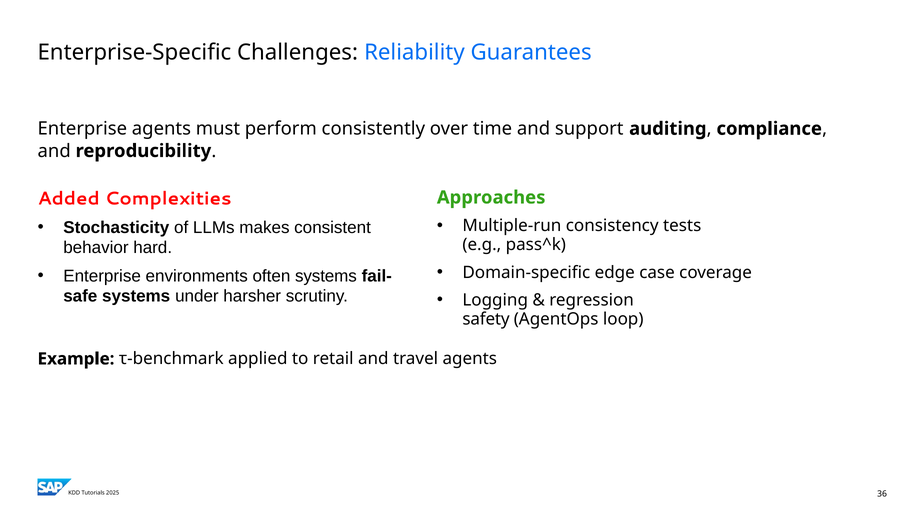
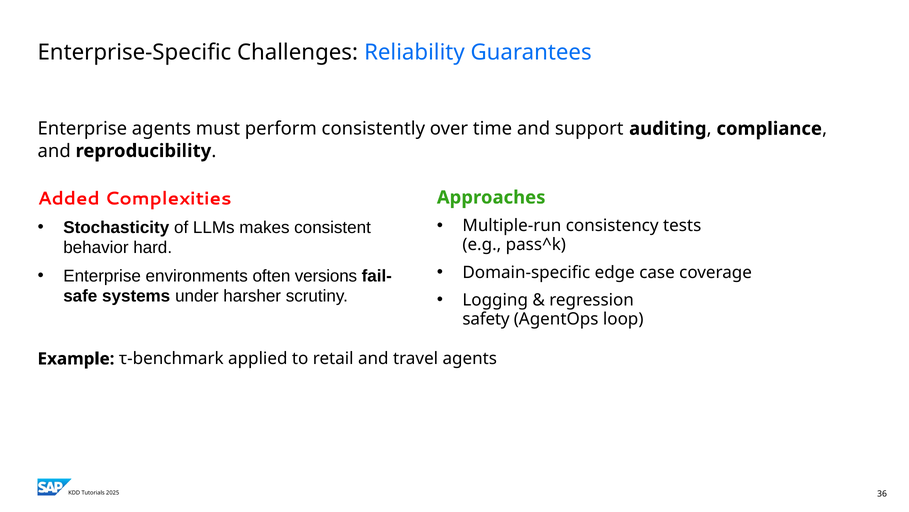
often systems: systems -> versions (326, 276)
